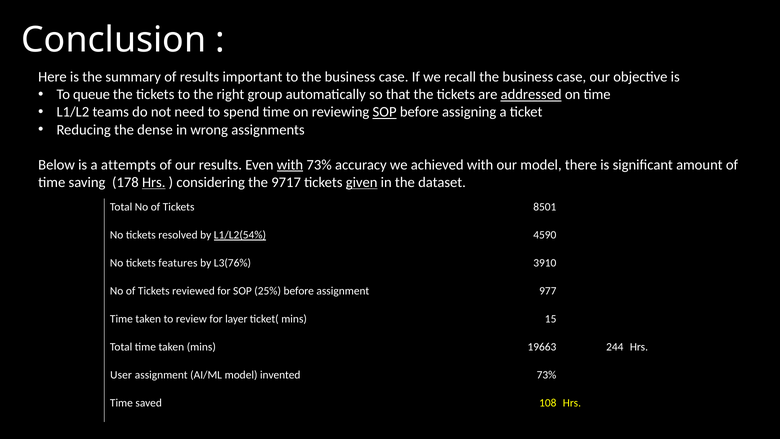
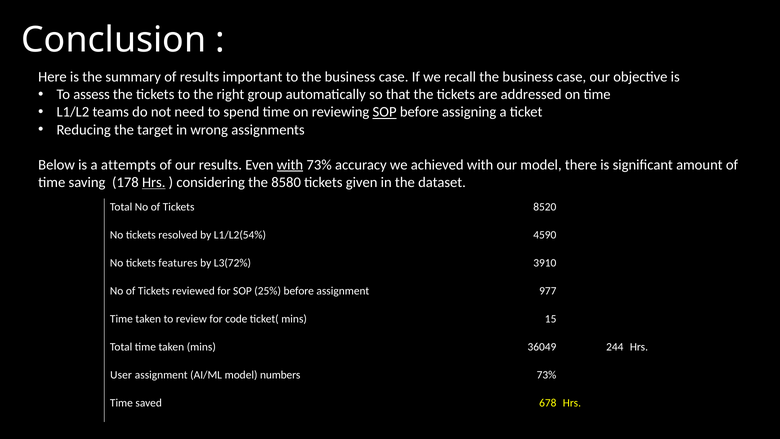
queue: queue -> assess (92, 95)
addressed underline: present -> none (531, 95)
dense: dense -> target (155, 130)
9717: 9717 -> 8580 (286, 182)
given underline: present -> none (362, 182)
8501: 8501 -> 8520 (545, 207)
L1/L2(54% underline: present -> none (240, 235)
L3(76%: L3(76% -> L3(72% (232, 263)
layer: layer -> code (236, 319)
19663: 19663 -> 36049 (542, 347)
invented: invented -> numbers (280, 375)
108: 108 -> 678 (548, 403)
